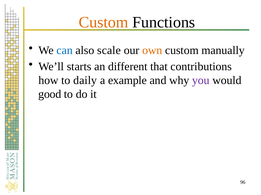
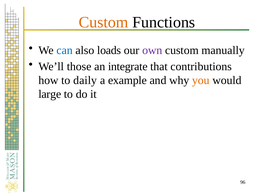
scale: scale -> loads (109, 50)
own colour: orange -> purple (152, 50)
starts: starts -> those (79, 67)
different: different -> integrate (128, 67)
you colour: purple -> orange (201, 81)
good: good -> large (50, 94)
